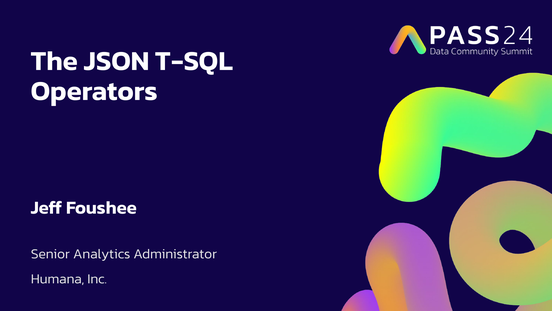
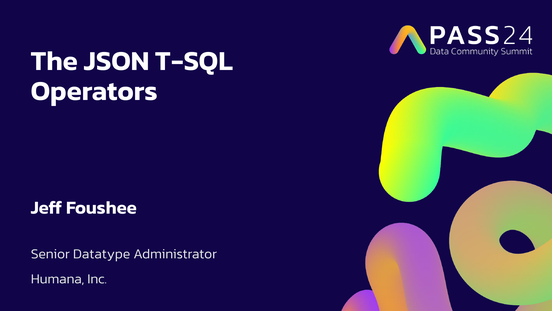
Analytics: Analytics -> Datatype (102, 254)
